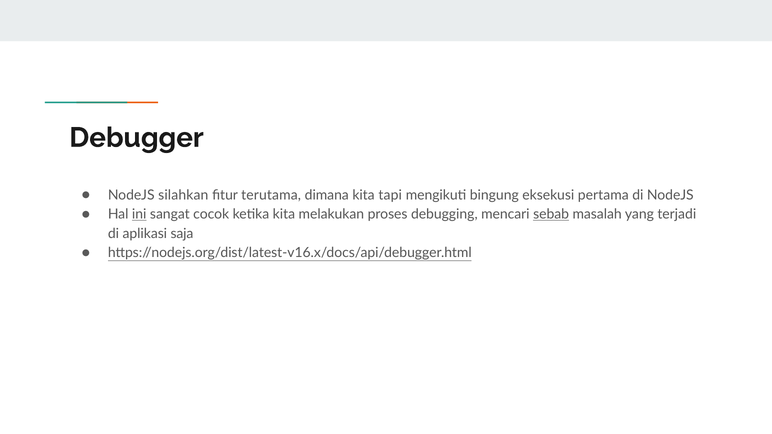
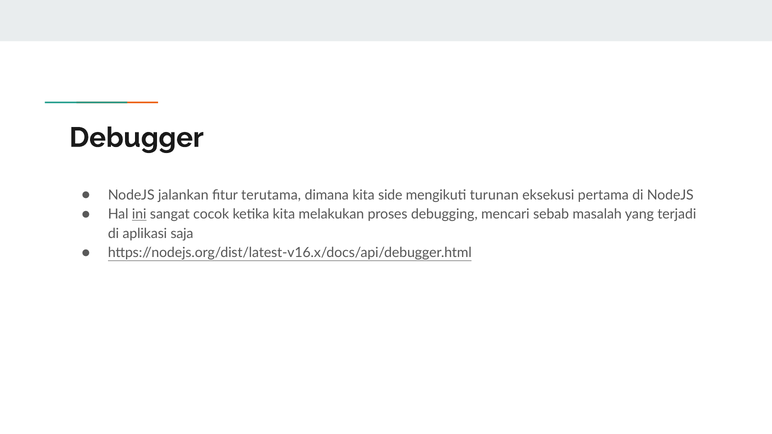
silahkan: silahkan -> jalankan (183, 195)
tapi: tapi -> side (390, 195)
bingung: bingung -> turunan (494, 195)
sebab underline: present -> none (551, 214)
